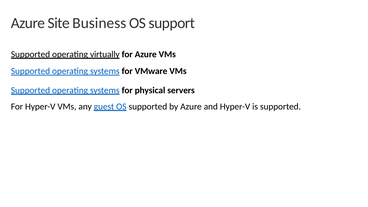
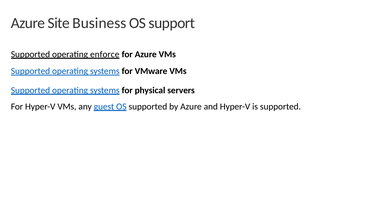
virtually: virtually -> enforce (105, 54)
